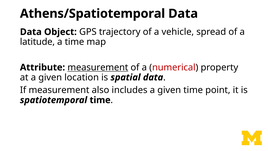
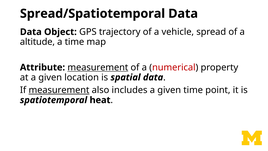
Athens/Spatiotemporal: Athens/Spatiotemporal -> Spread/Spatiotemporal (92, 14)
latitude: latitude -> altitude (37, 42)
measurement underline: none -> present (59, 90)
spatiotemporal time: time -> heat (100, 100)
